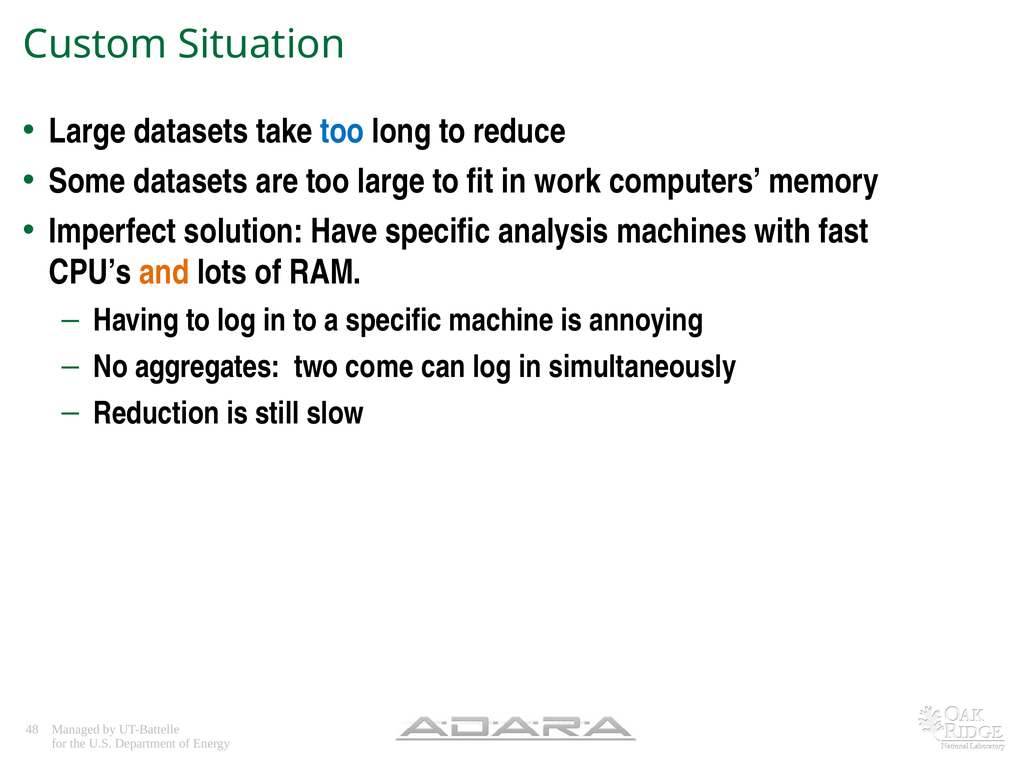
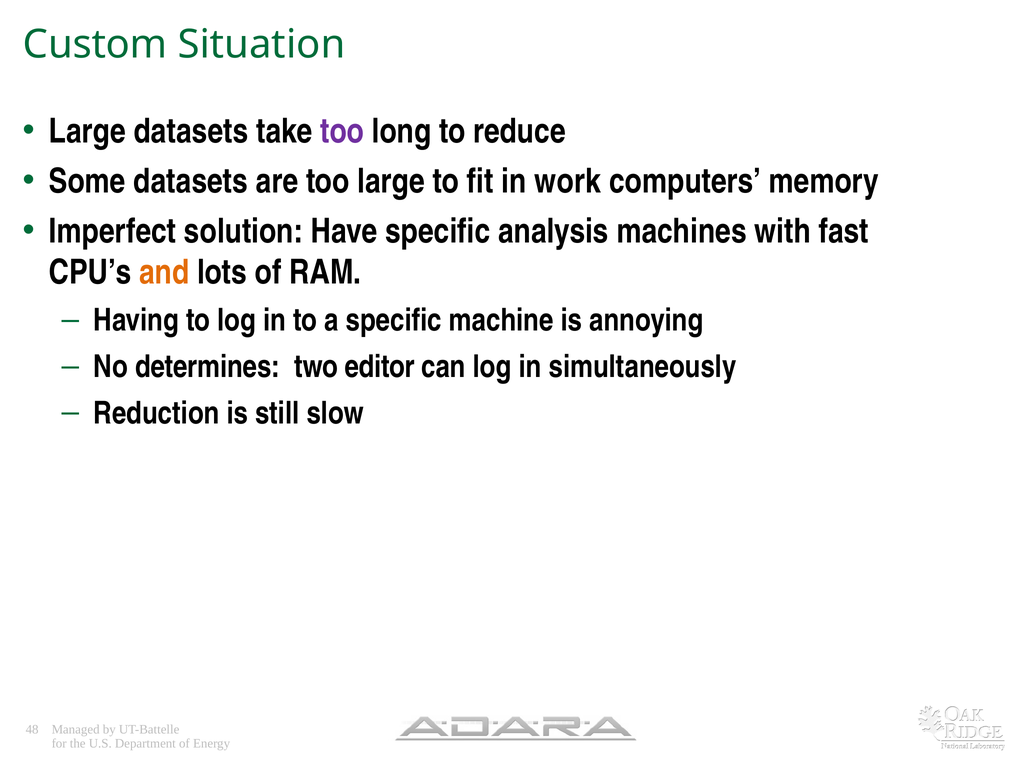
too colour: blue -> purple (342, 131)
aggregates: aggregates -> determines (207, 367)
come: come -> editor (380, 367)
